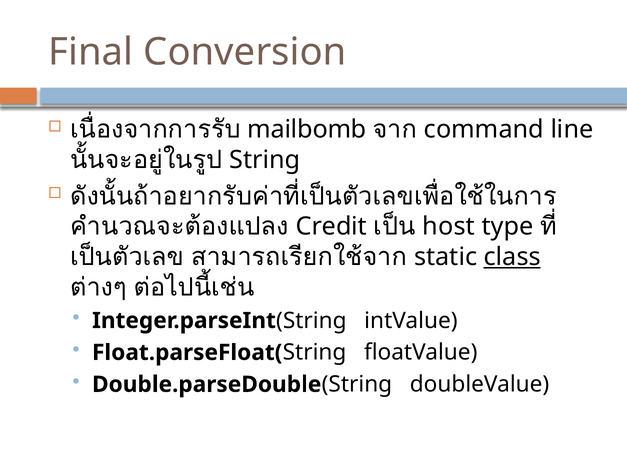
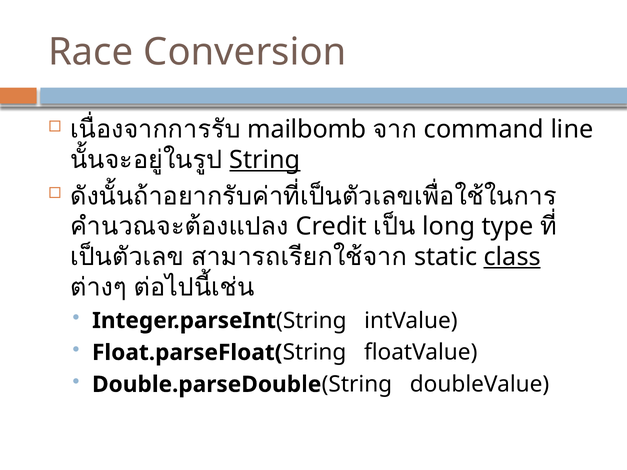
Final: Final -> Race (91, 52)
String underline: none -> present (265, 160)
host: host -> long (449, 227)
